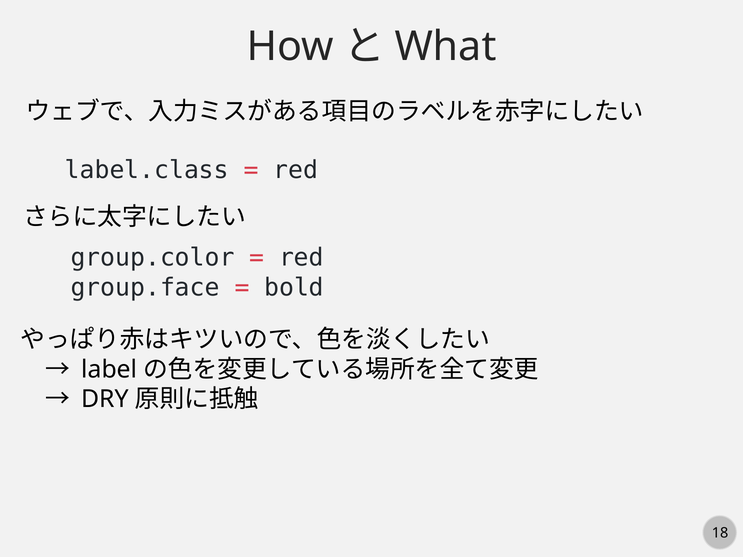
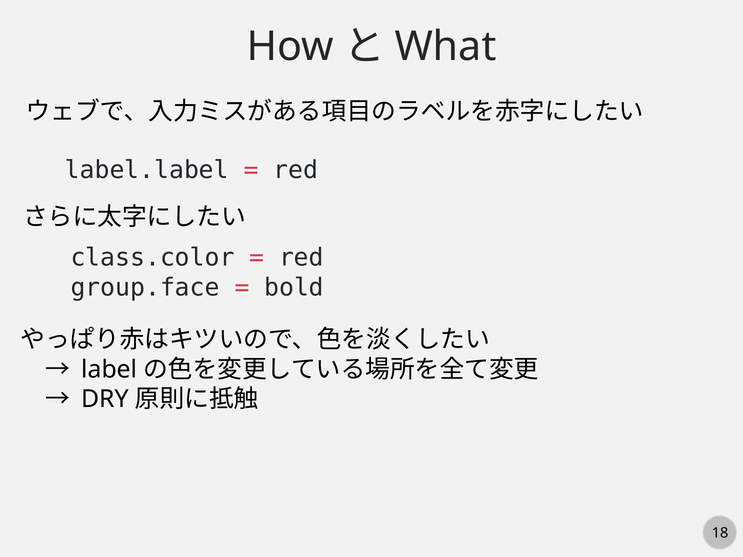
label.class: label.class -> label.label (147, 170)
group.color: group.color -> class.color (153, 258)
